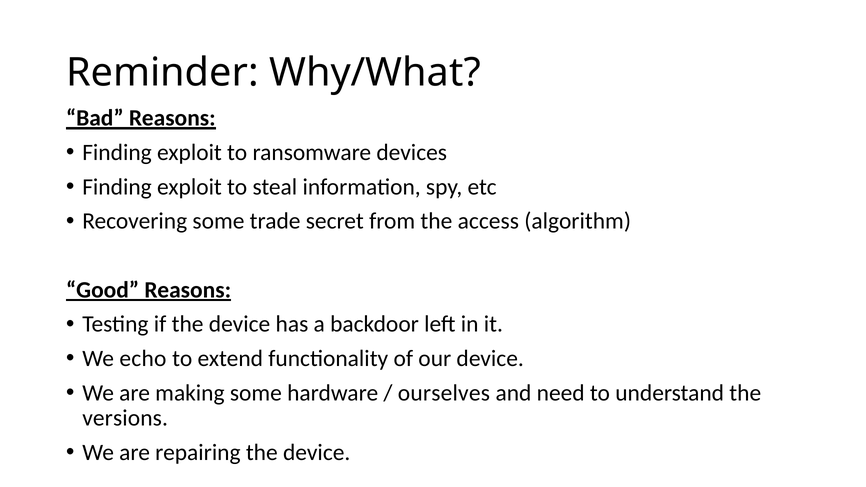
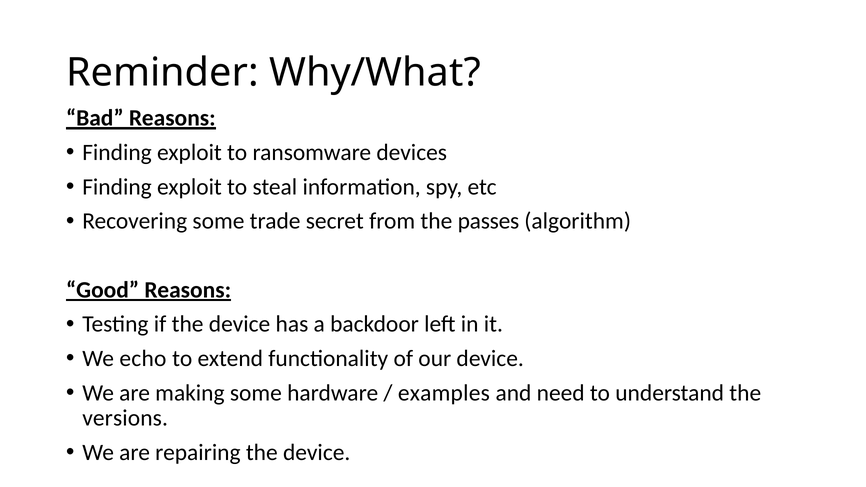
access: access -> passes (488, 221)
ourselves: ourselves -> examples (444, 393)
